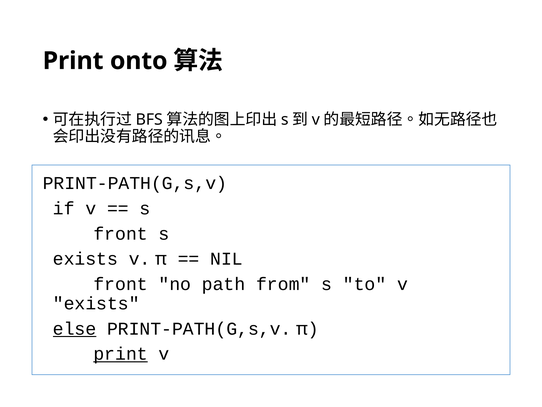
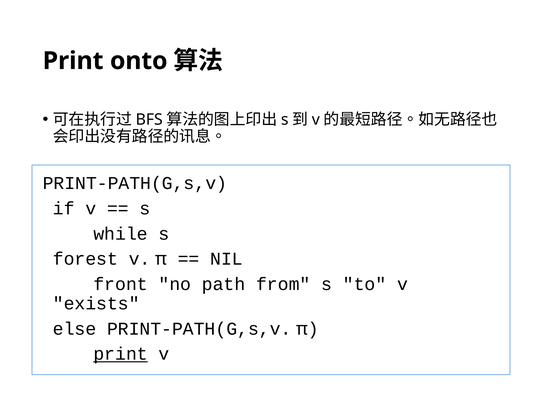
front: front -> while (121, 233)
exists: exists -> forest (85, 259)
else underline: present -> none (75, 328)
